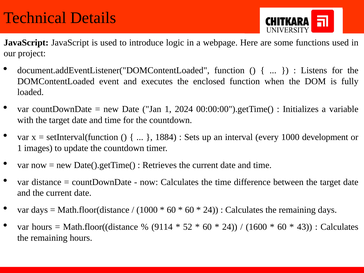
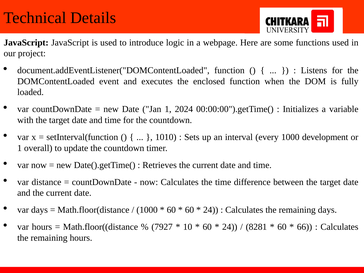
1884: 1884 -> 1010 (166, 137)
images: images -> overall (38, 148)
9114: 9114 -> 7927 (162, 227)
52: 52 -> 10 (188, 227)
1600: 1600 -> 8281 (256, 227)
43: 43 -> 66 (305, 227)
